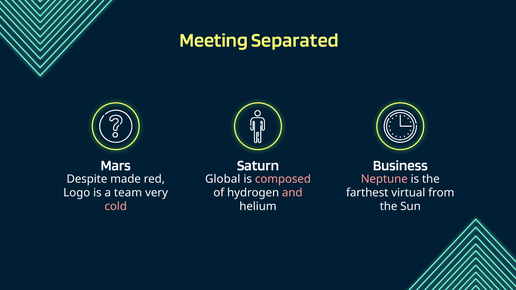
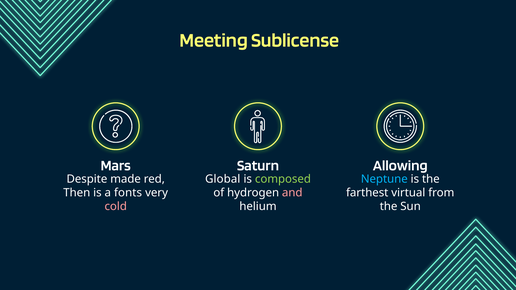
Separated: Separated -> Sublicense (295, 40)
Business: Business -> Allowing (400, 166)
composed colour: pink -> light green (283, 179)
Neptune colour: pink -> light blue (384, 179)
Logo: Logo -> Then (77, 193)
team: team -> fonts (128, 193)
